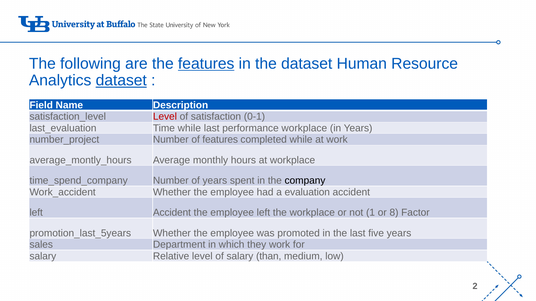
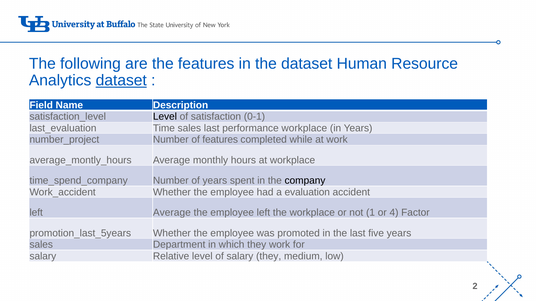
features underline: present -> none (206, 64)
Level colour: red -> black (165, 117)
Time while: while -> sales (189, 128)
left Accident: Accident -> Average (172, 213)
8: 8 -> 4 (394, 213)
salary than: than -> they (269, 256)
